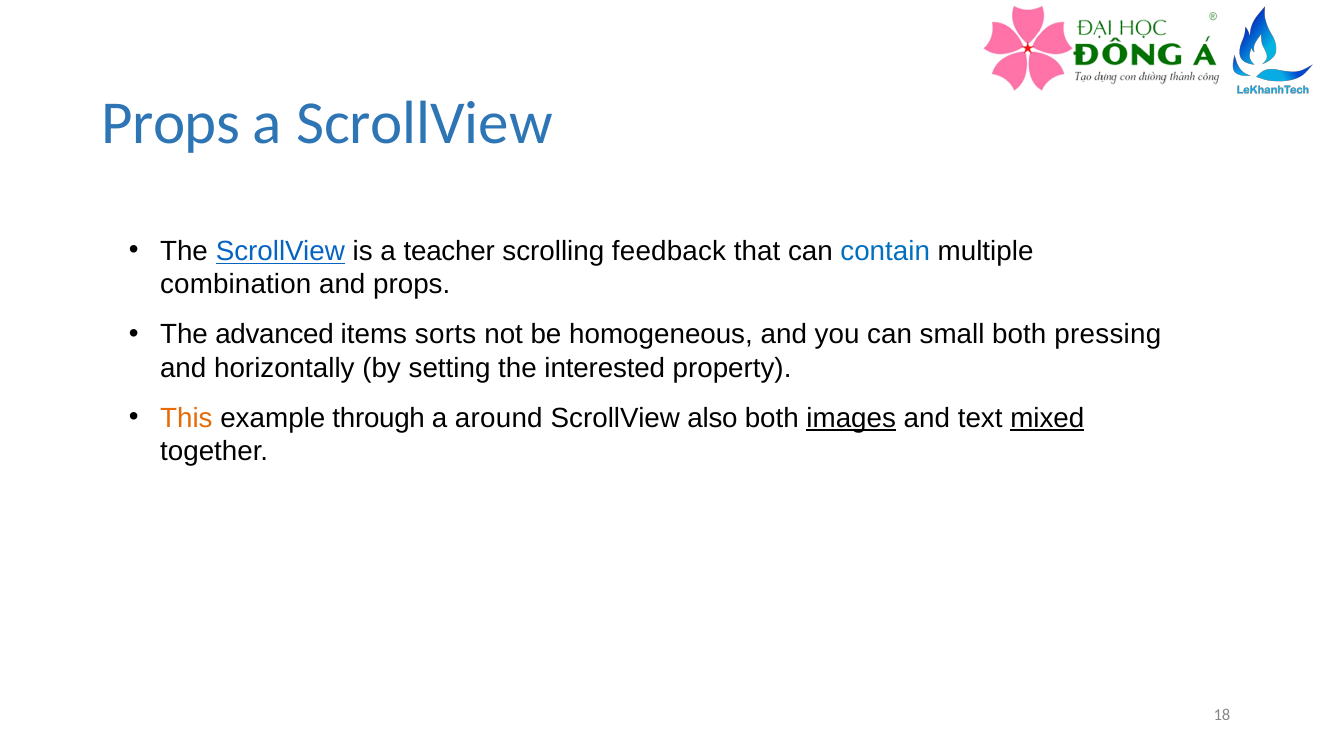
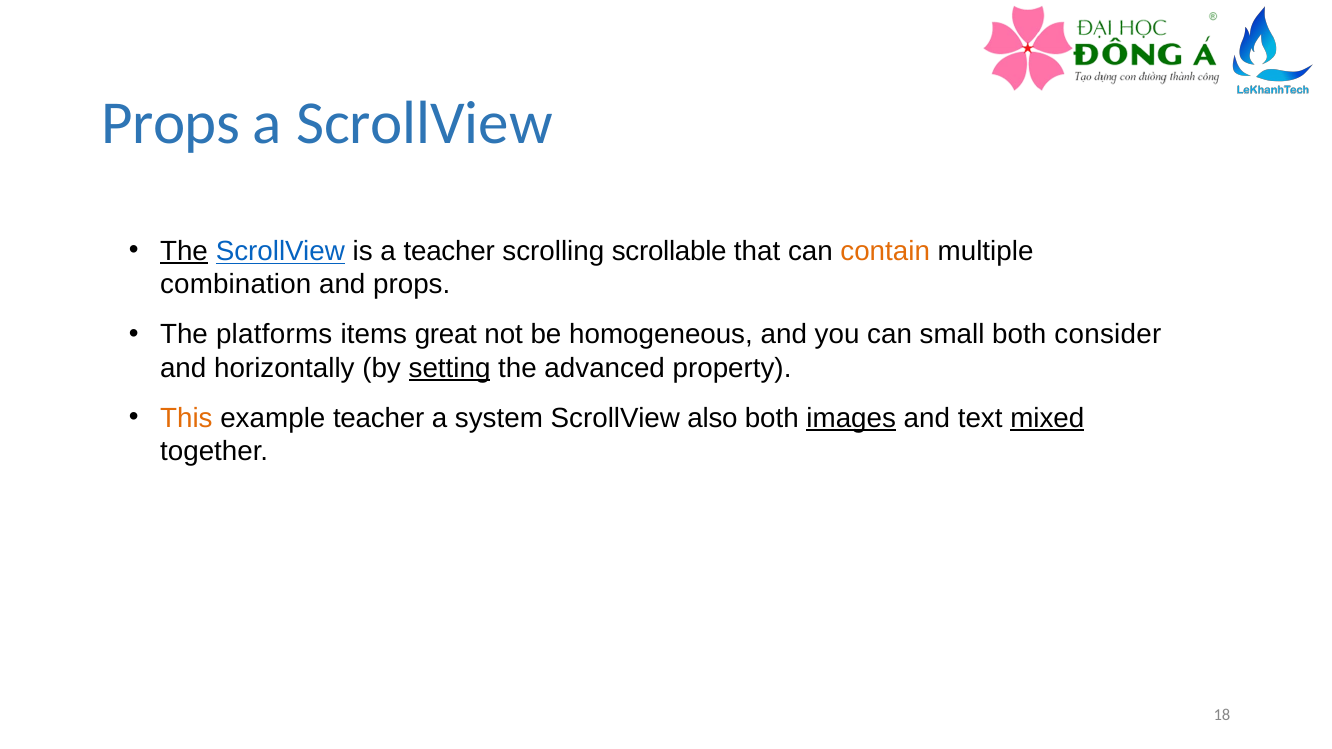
The underline: none -> present (184, 251)
feedback: feedback -> scrollable (669, 251)
contain colour: blue -> orange (885, 251)
advanced: advanced -> platforms (274, 335)
sorts: sorts -> great (446, 335)
pressing: pressing -> consider (1108, 335)
setting underline: none -> present (450, 368)
interested: interested -> advanced (605, 368)
example through: through -> teacher (379, 418)
around: around -> system (499, 418)
